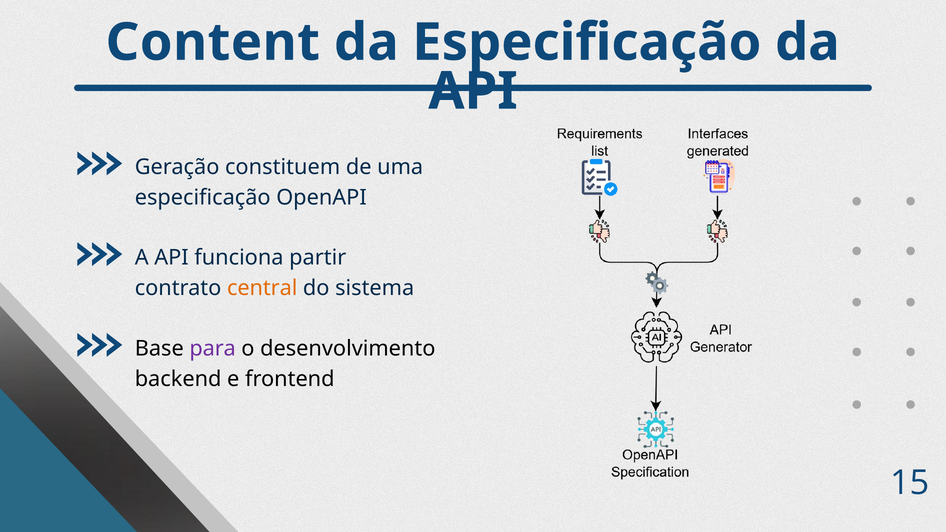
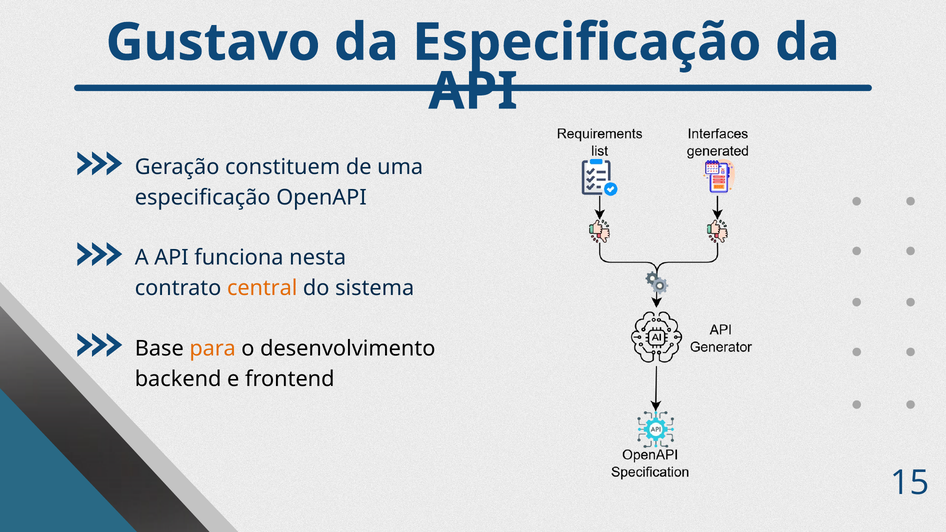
Content: Content -> Gustavo (213, 43)
partir: partir -> nesta (318, 258)
para colour: purple -> orange (213, 349)
